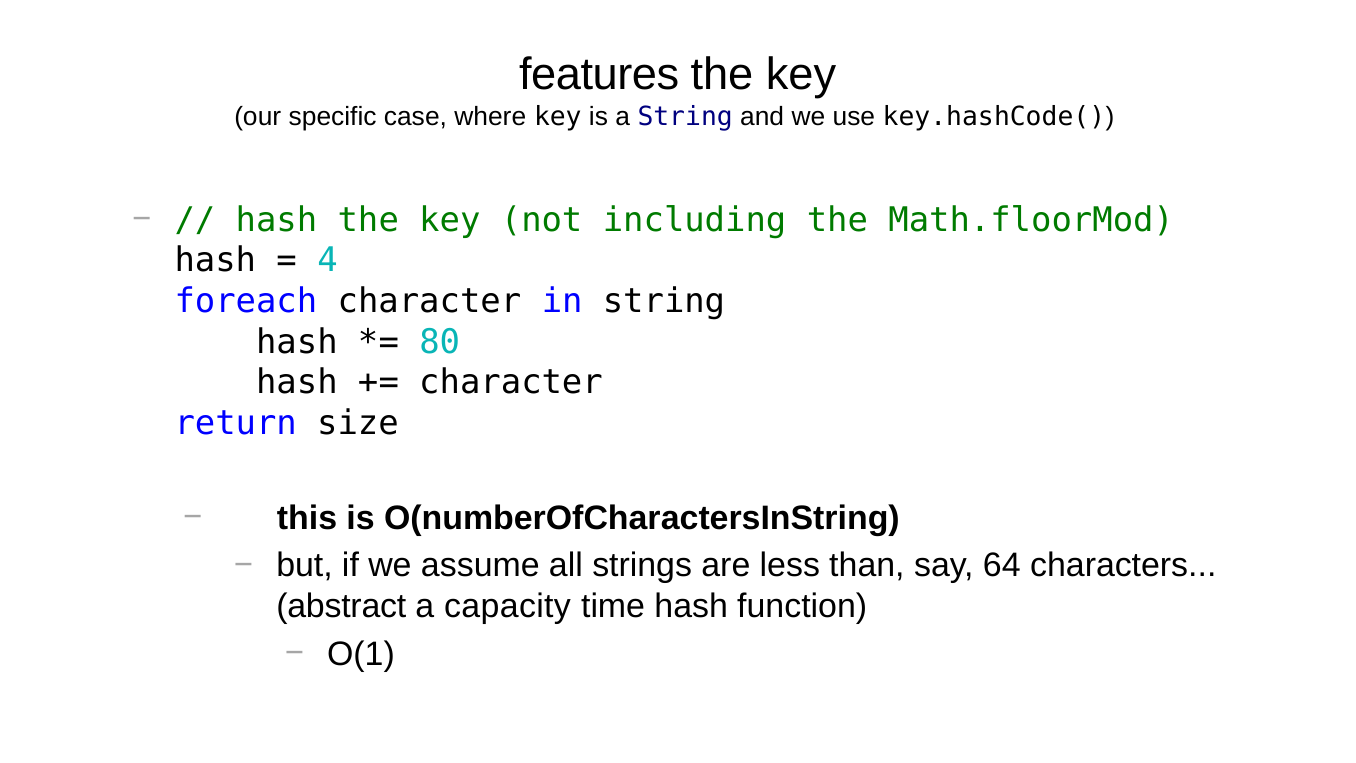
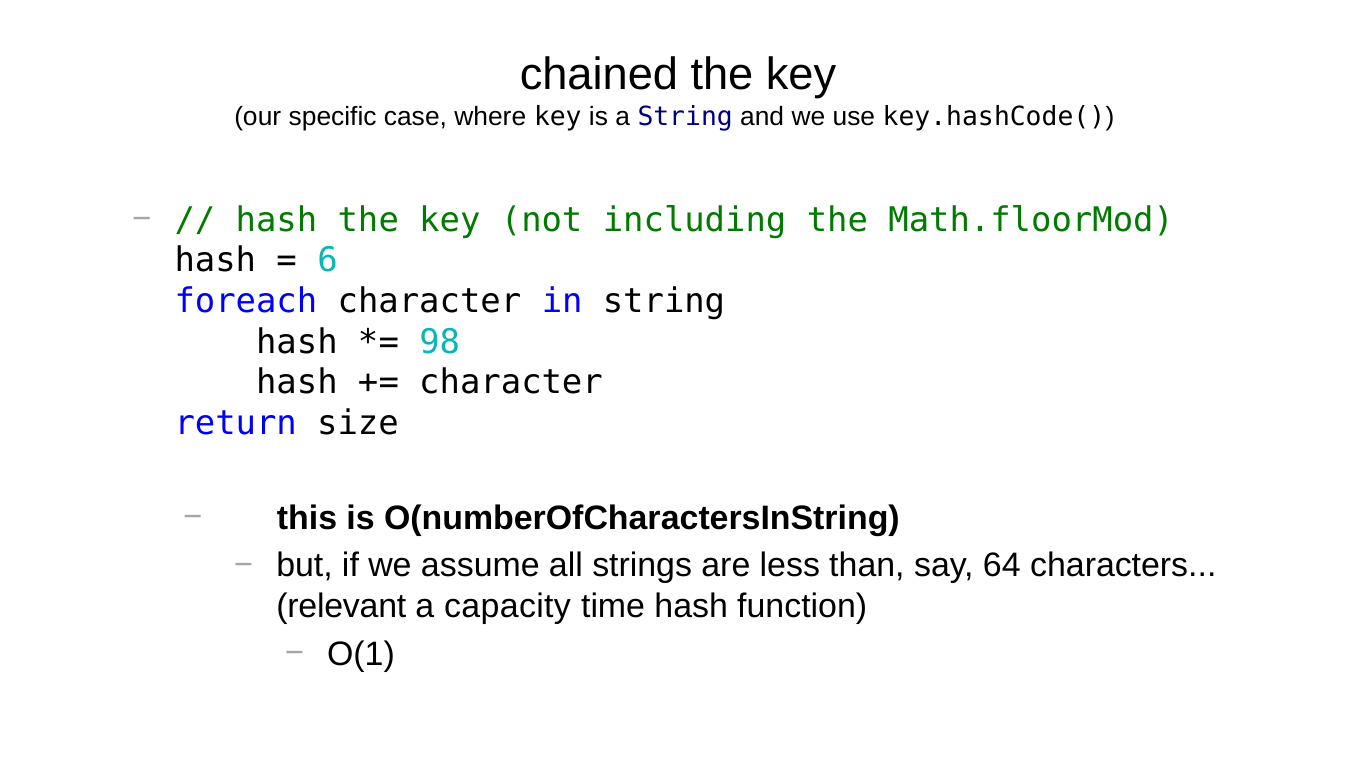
features: features -> chained (599, 75)
4: 4 -> 6 (328, 260)
80: 80 -> 98 (440, 342)
abstract: abstract -> relevant (341, 606)
